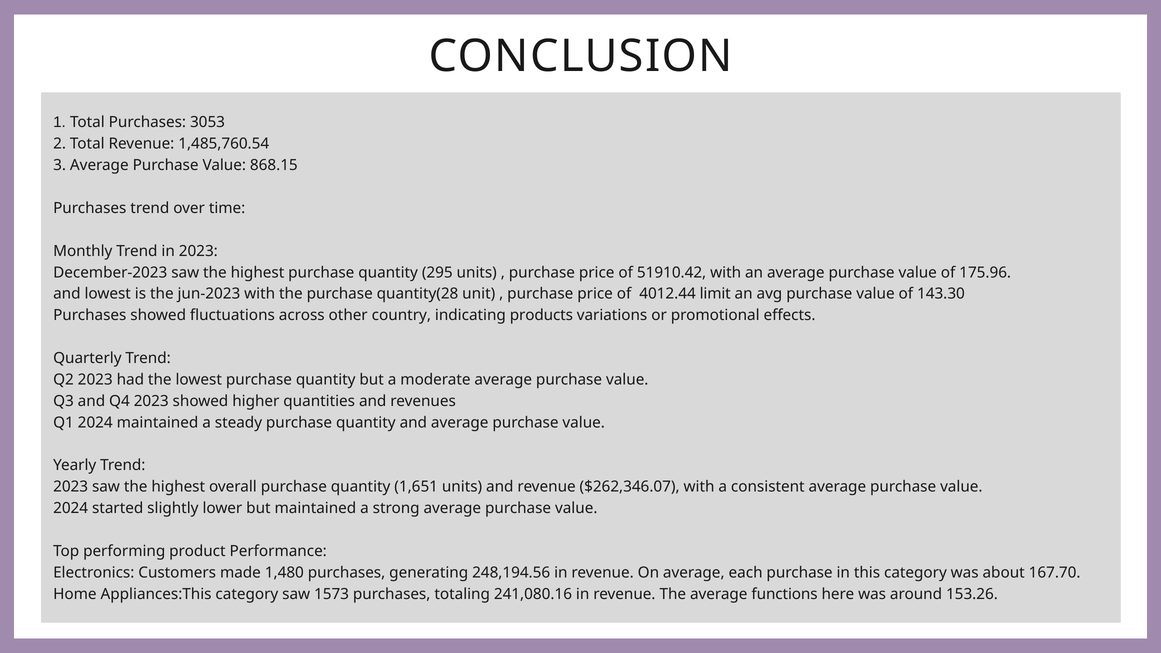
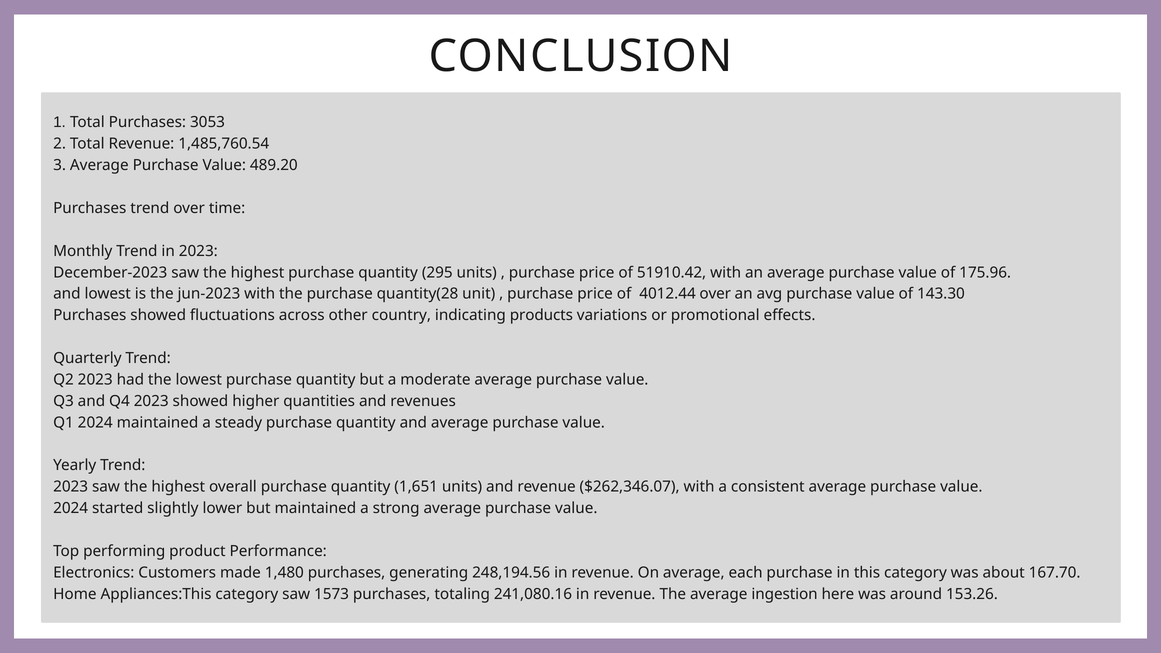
868.15: 868.15 -> 489.20 (274, 165)
4012.44 limit: limit -> over (715, 294)
functions: functions -> ingestion (785, 594)
